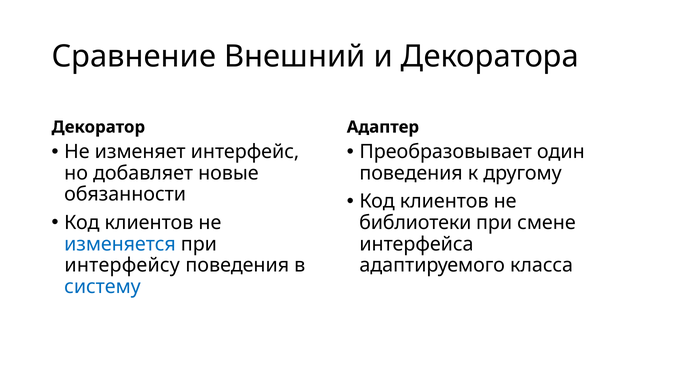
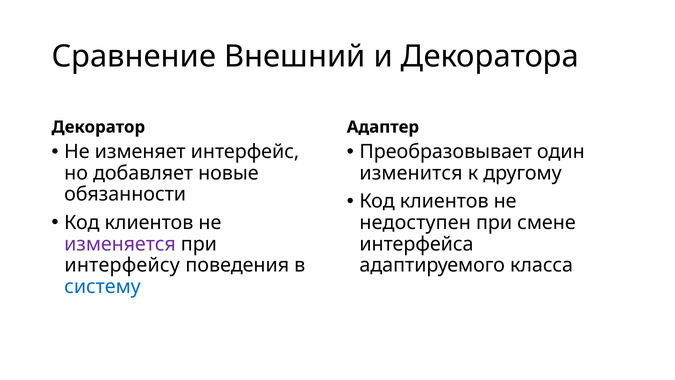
поведения: поведения -> изменится (411, 173)
библиотеки: библиотеки -> недоступен (415, 223)
изменяется colour: blue -> purple (120, 244)
